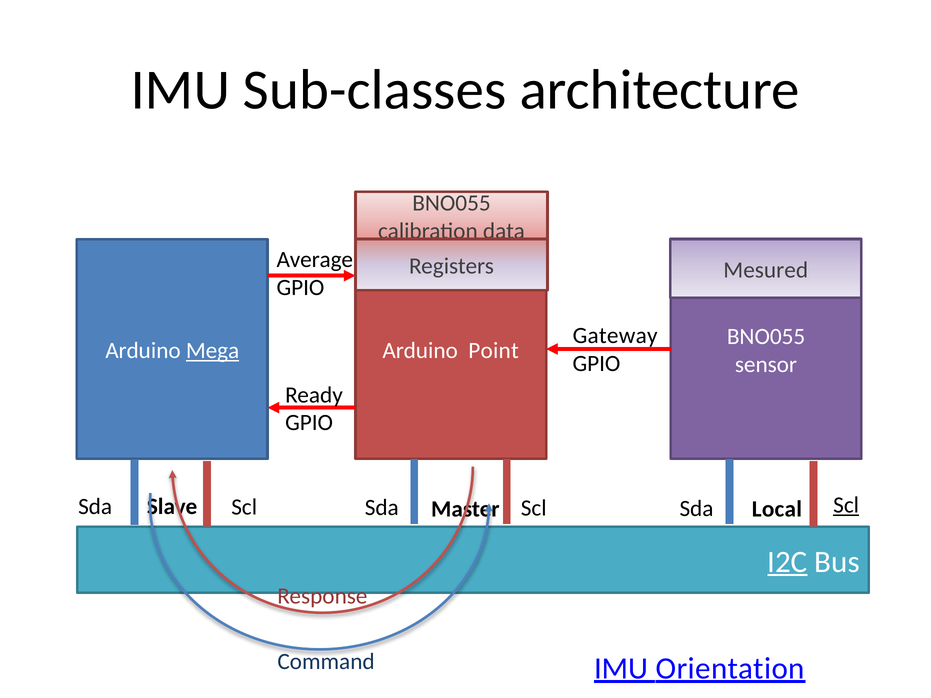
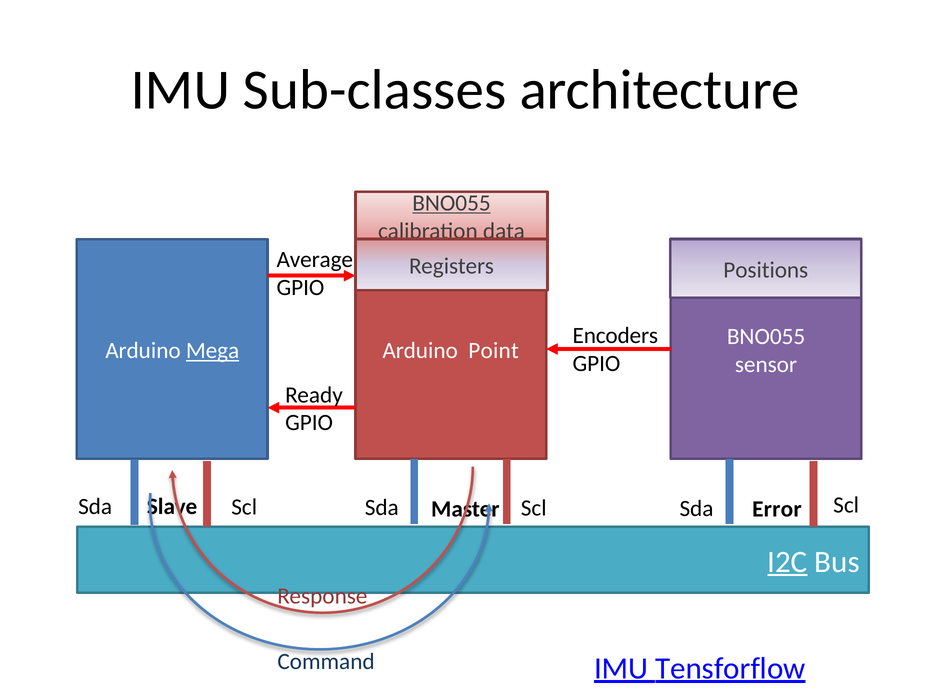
BNO055 underline: none -> present (452, 203)
Mesured: Mesured -> Positions (766, 270)
Gateway: Gateway -> Encoders (615, 336)
Scl underline: present -> none (846, 505)
Local: Local -> Error (777, 509)
Orientation: Orientation -> Tensforflow (730, 669)
